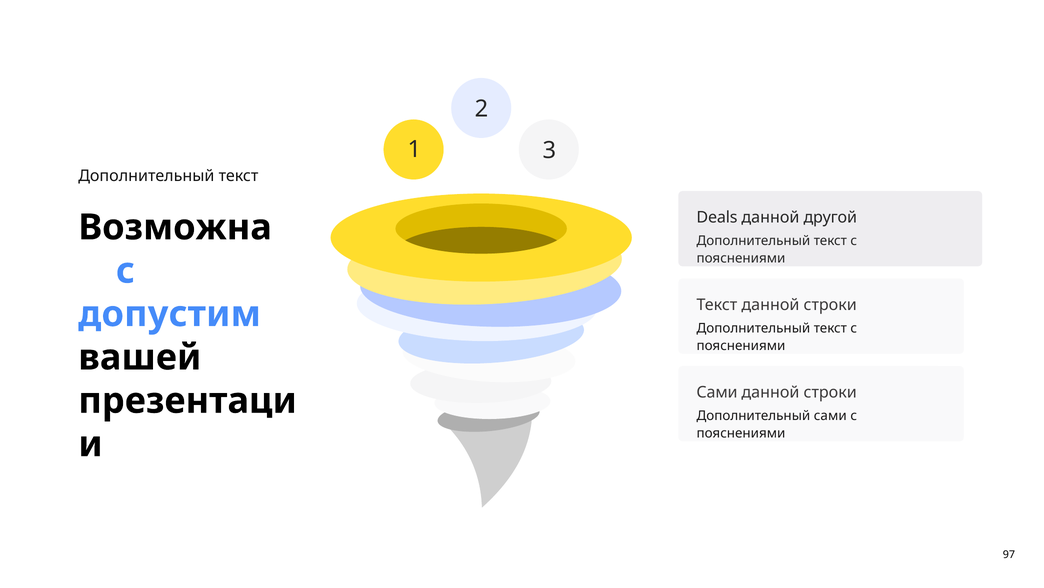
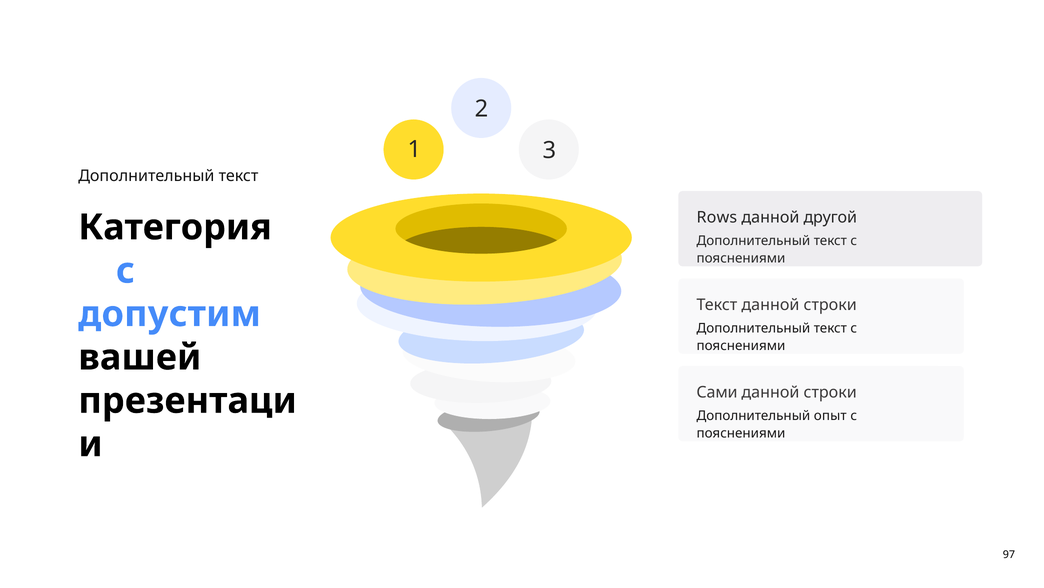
Deals: Deals -> Rows (717, 218)
Возможна: Возможна -> Категория (175, 228)
Дополнительный сами: сами -> опыт (830, 416)
